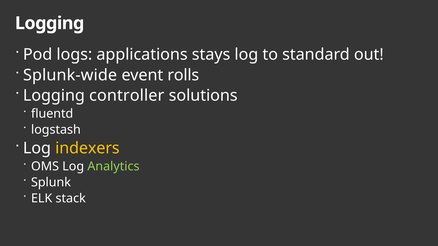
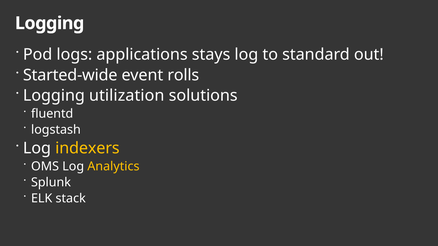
Splunk-wide: Splunk-wide -> Started-wide (70, 75)
controller: controller -> utilization (127, 96)
Analytics colour: light green -> yellow (113, 167)
